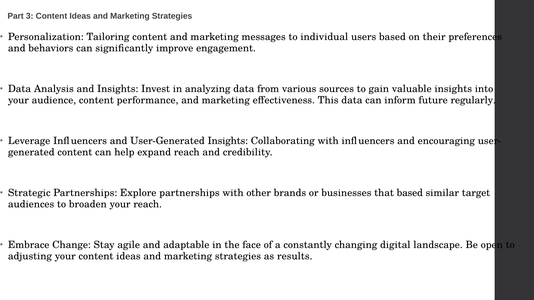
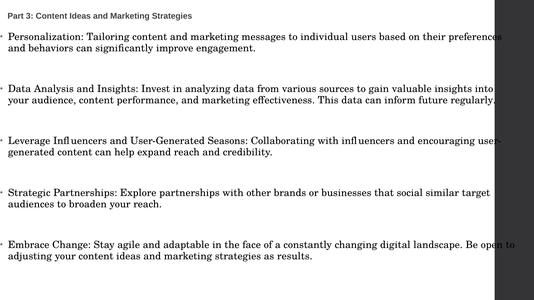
User-Generated Insights: Insights -> Seasons (228, 141)
that based: based -> social (410, 193)
